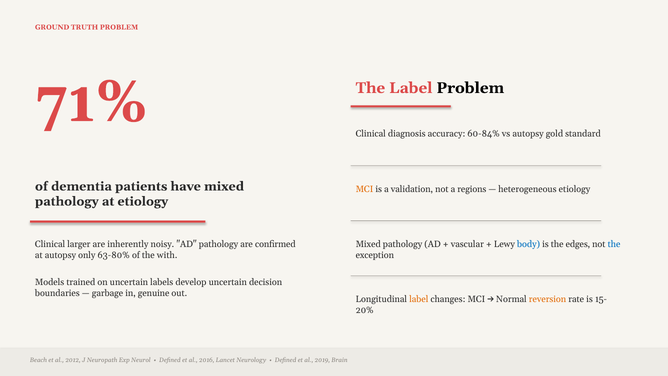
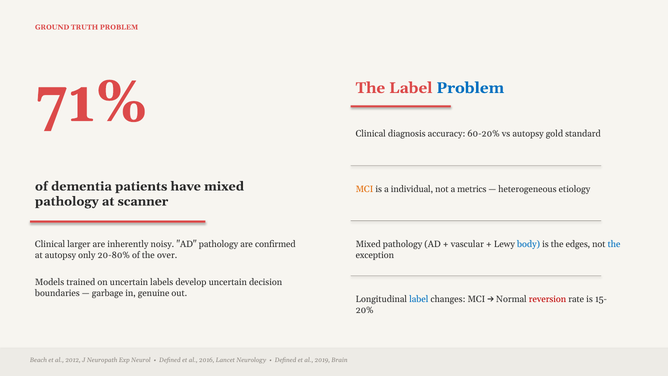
Problem colour: black -> blue (470, 88)
60-84%: 60-84% -> 60-20% (484, 134)
validation: validation -> individual (412, 189)
regions: regions -> metrics (472, 189)
at etiology: etiology -> scanner (143, 201)
63-80%: 63-80% -> 20-80% (114, 255)
with: with -> over (167, 255)
label colour: orange -> blue (419, 299)
reversion colour: orange -> red (548, 299)
